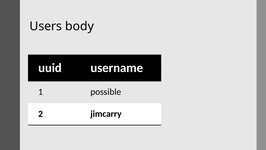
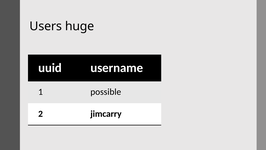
body: body -> huge (80, 26)
